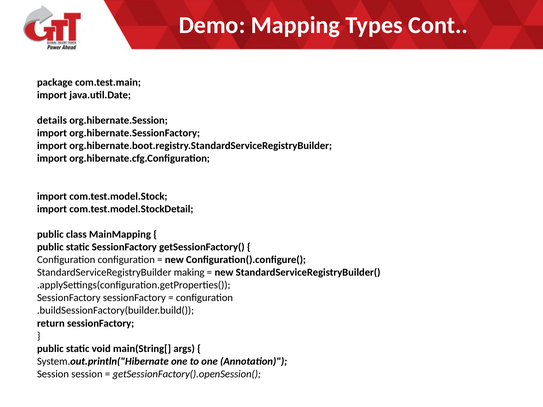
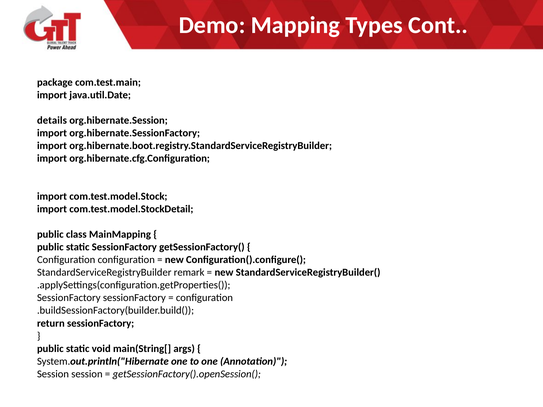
making: making -> remark (189, 273)
